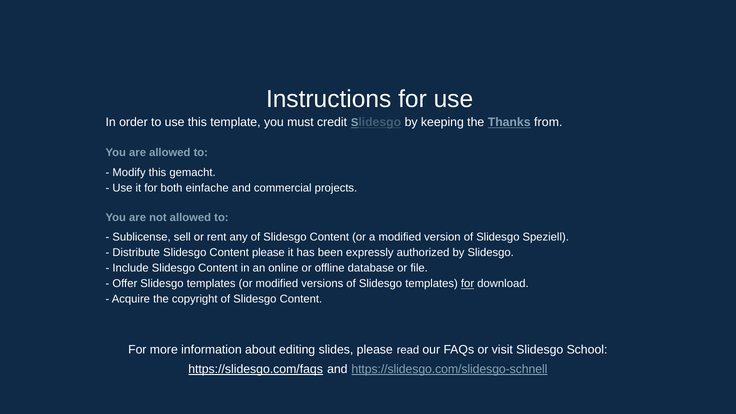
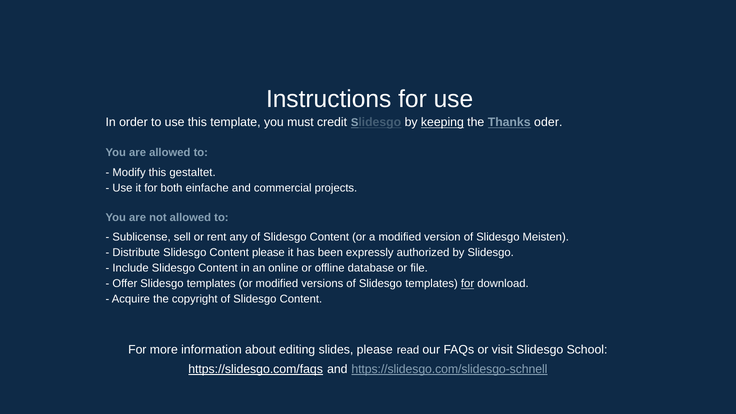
keeping underline: none -> present (442, 122)
from: from -> oder (548, 122)
gemacht: gemacht -> gestaltet (193, 172)
Speziell: Speziell -> Meisten (546, 237)
